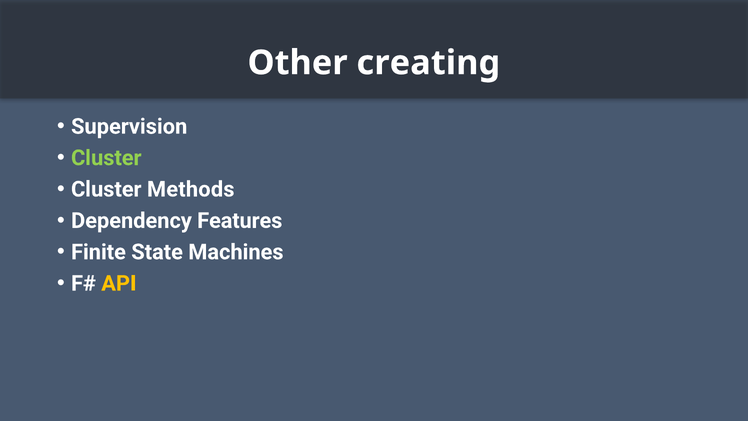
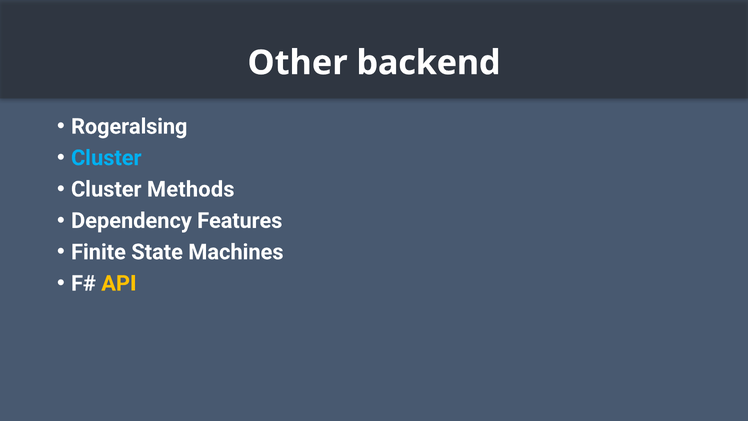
creating: creating -> backend (429, 63)
Supervision: Supervision -> Rogeralsing (129, 126)
Cluster colour: light green -> light blue (106, 158)
